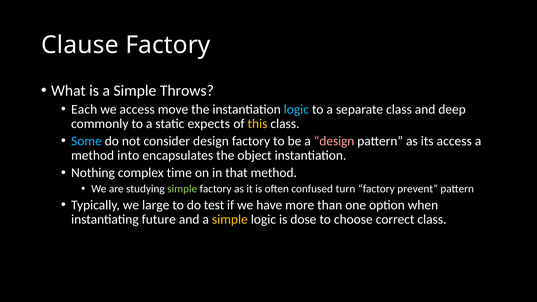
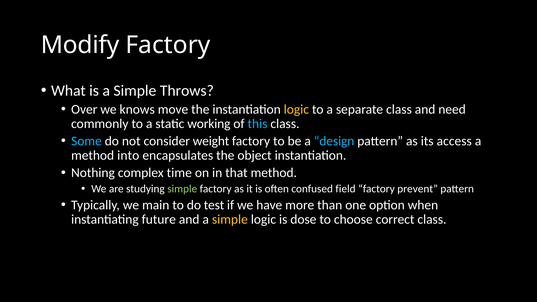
Clause: Clause -> Modify (80, 45)
Each: Each -> Over (84, 109)
we access: access -> knows (137, 109)
logic colour: light blue -> yellow (296, 109)
deep: deep -> need (452, 109)
expects: expects -> working (209, 124)
this colour: yellow -> light blue (258, 124)
consider design: design -> weight (211, 141)
design colour: pink -> light blue (334, 141)
turn: turn -> field (346, 189)
large: large -> main (156, 205)
